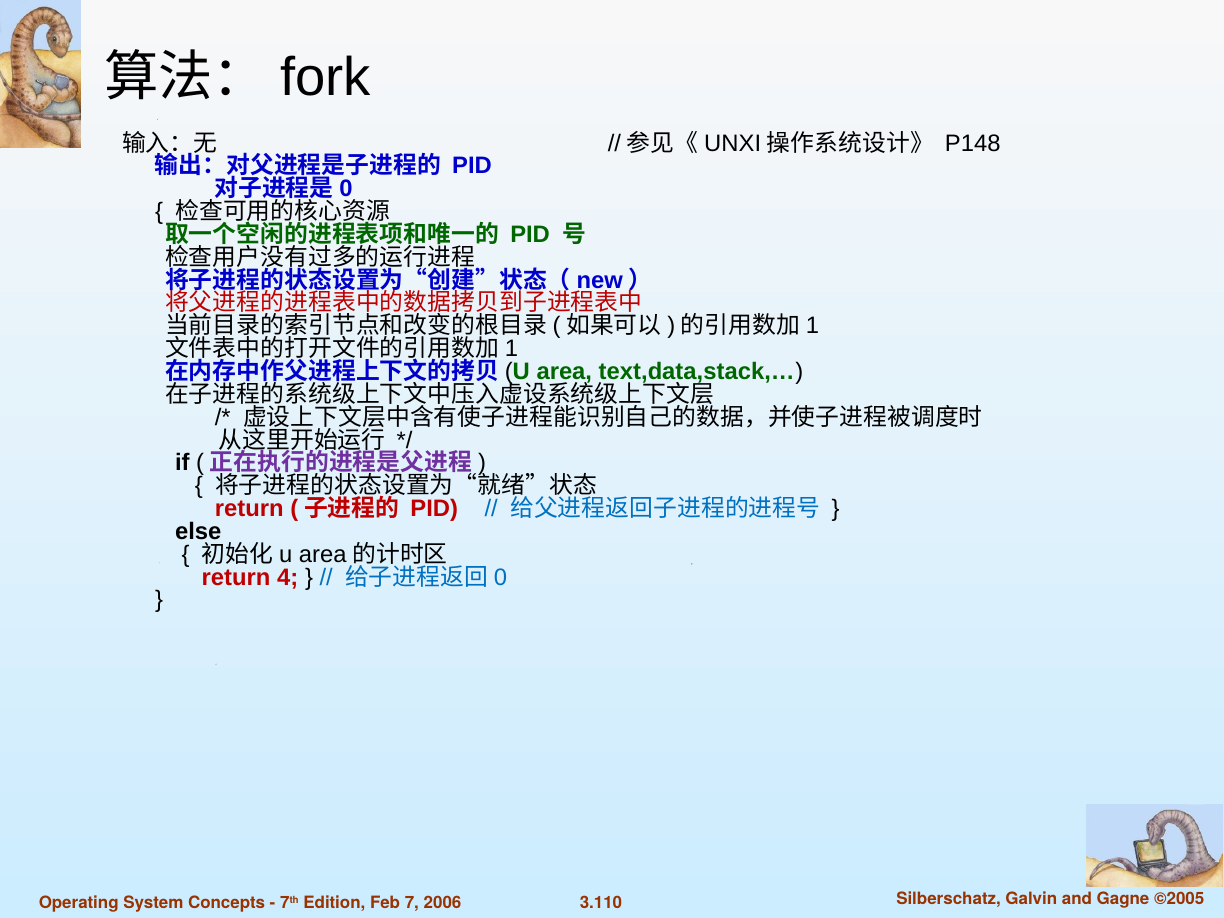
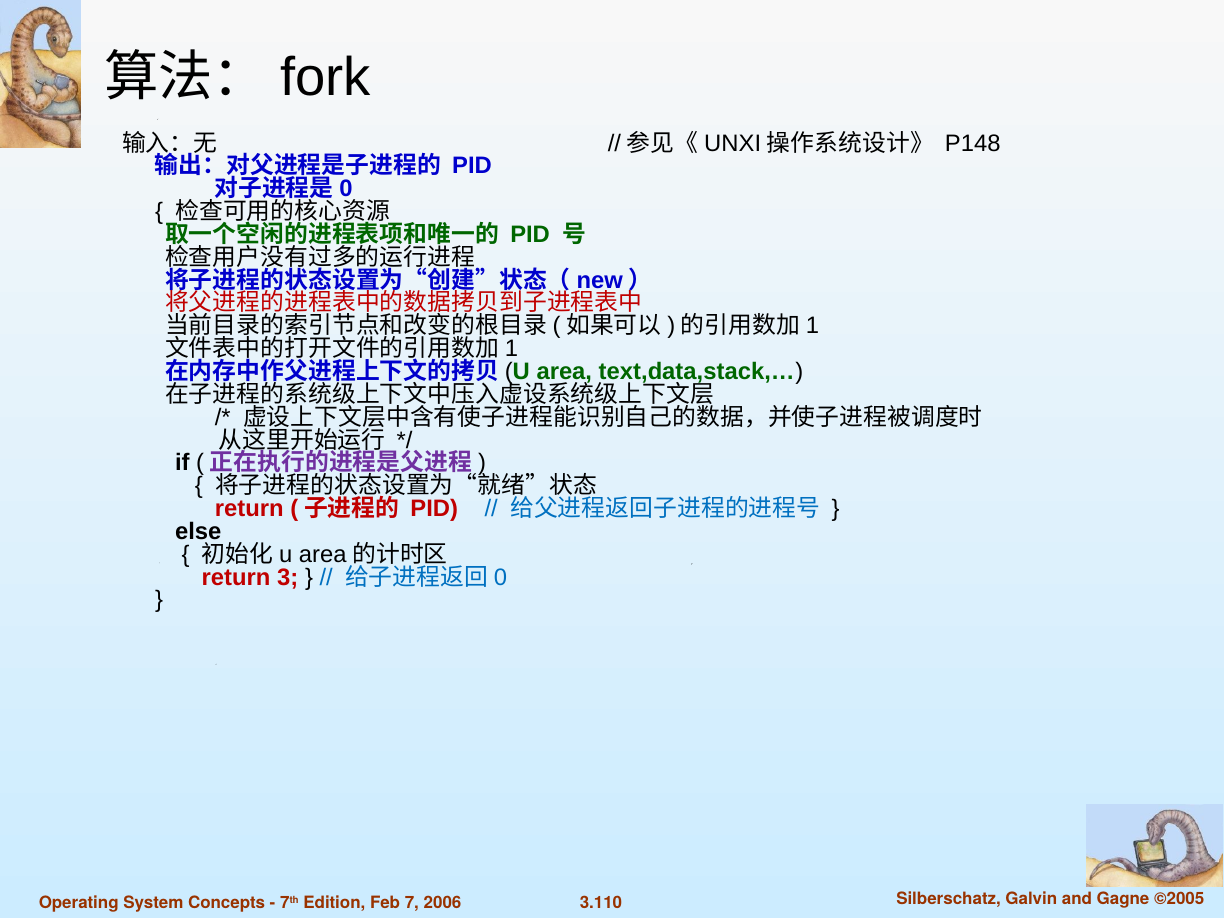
4: 4 -> 3 (288, 577)
